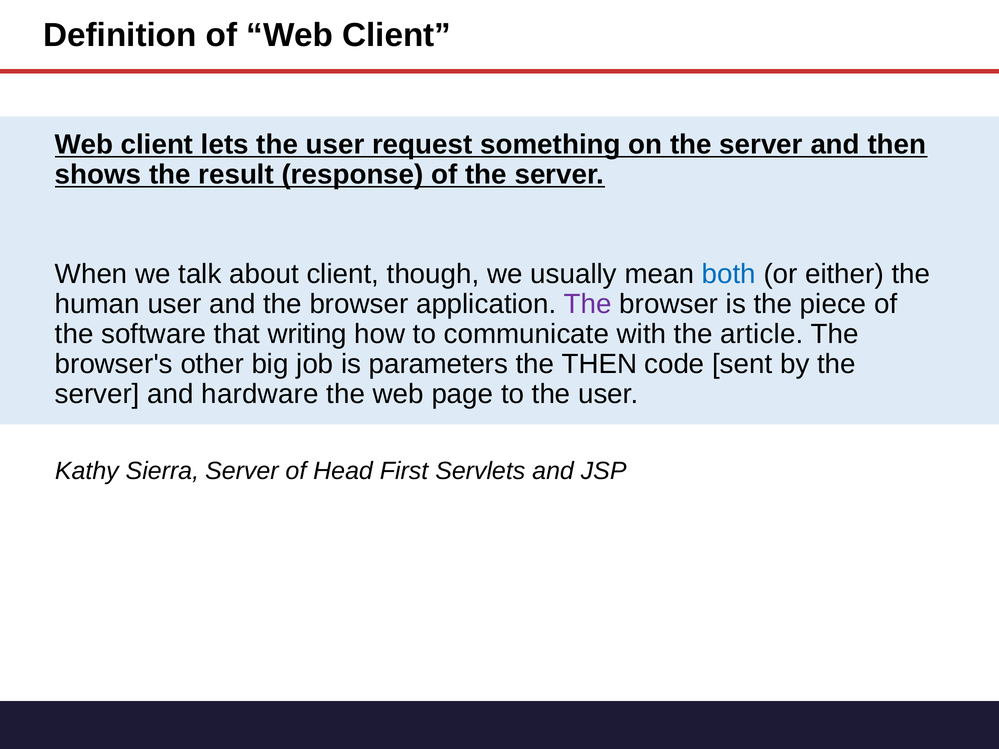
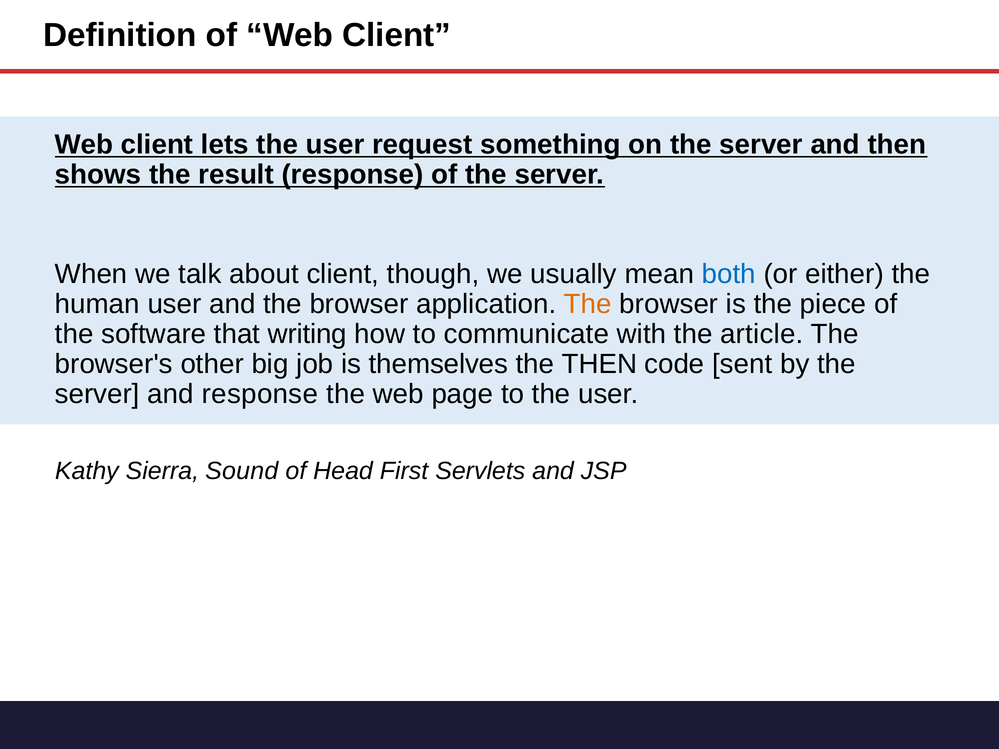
The colour: purple -> orange (588, 304)
parameters: parameters -> themselves (438, 364)
and hardware: hardware -> response (260, 394)
Sierra Server: Server -> Sound (242, 471)
